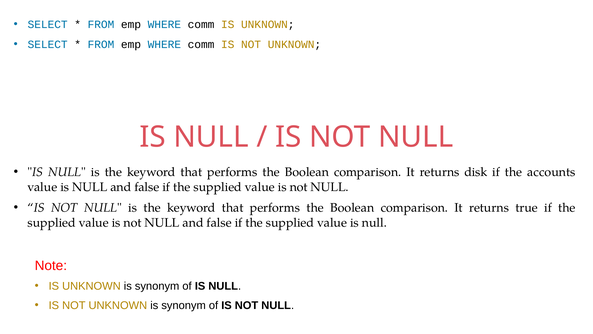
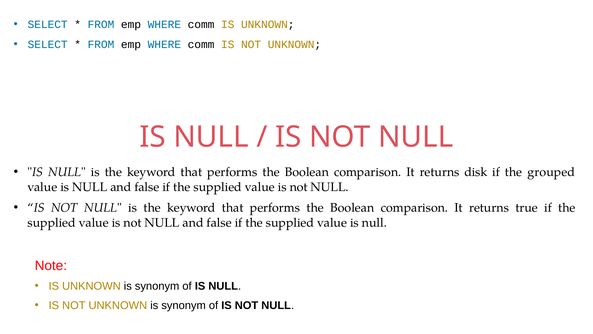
accounts: accounts -> grouped (551, 172)
